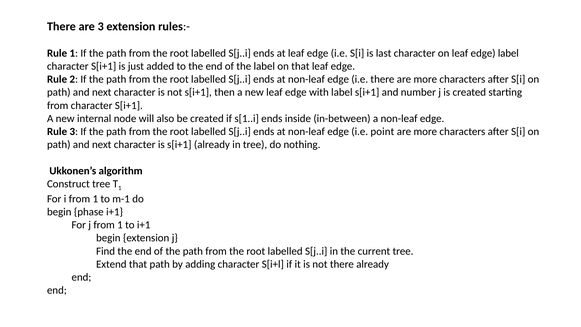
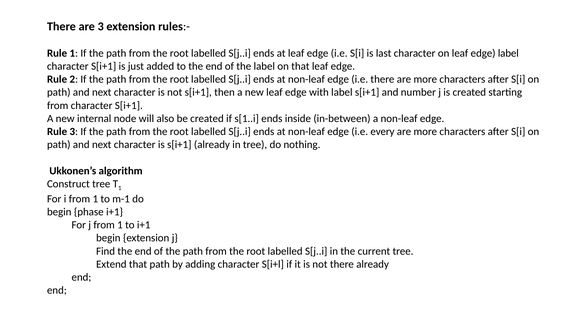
point: point -> every (382, 132)
